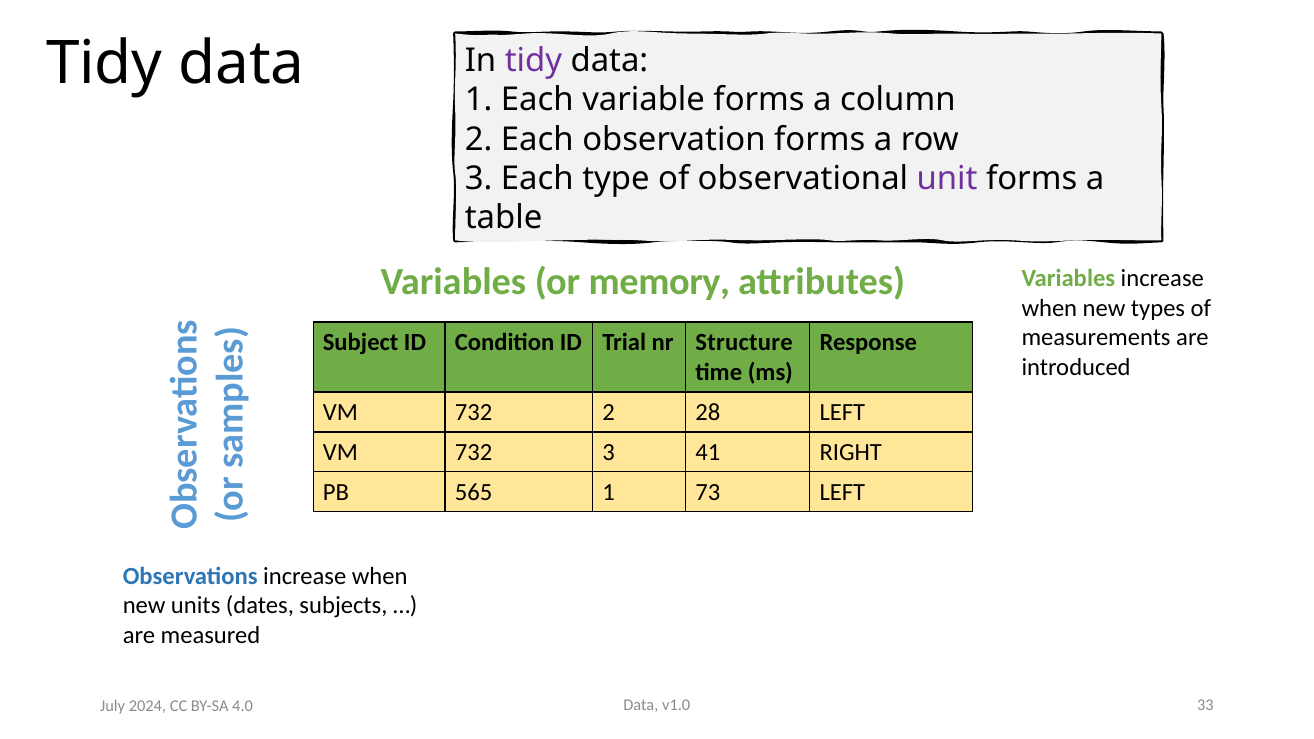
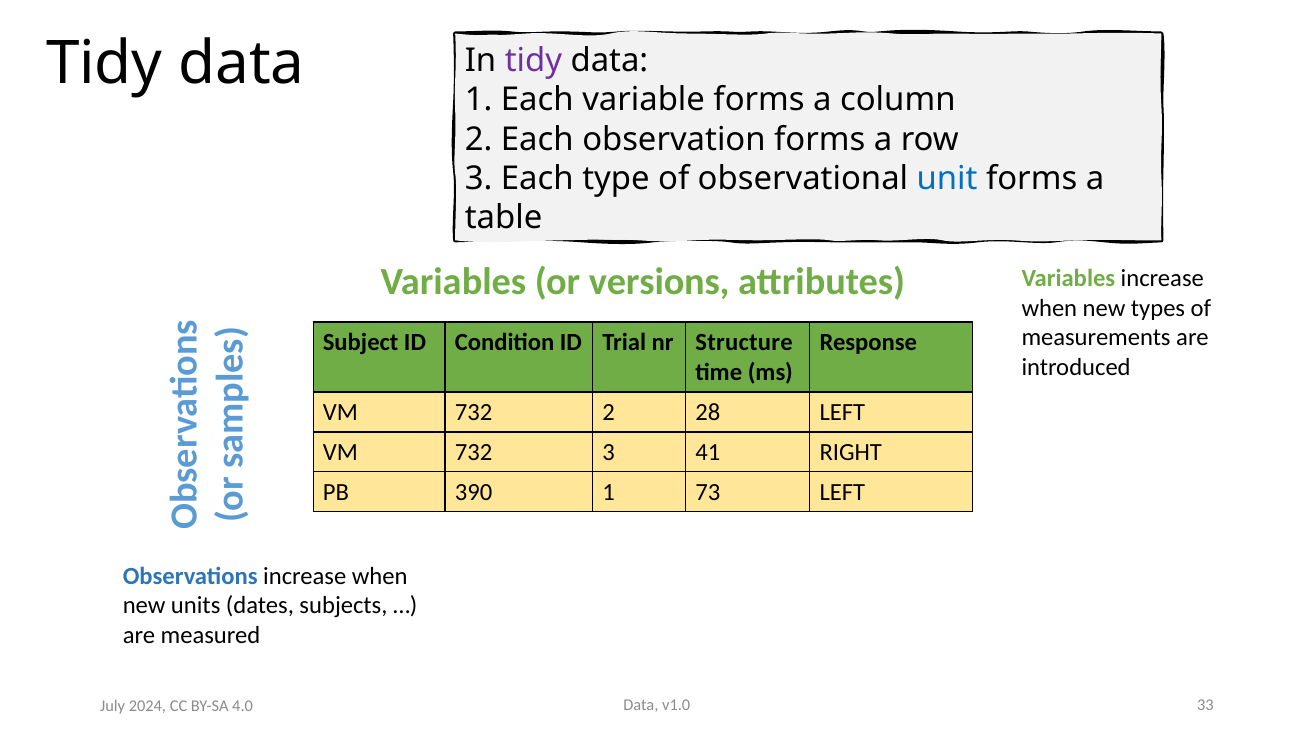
unit colour: purple -> blue (947, 179)
memory: memory -> versions (659, 282)
565: 565 -> 390 (474, 492)
